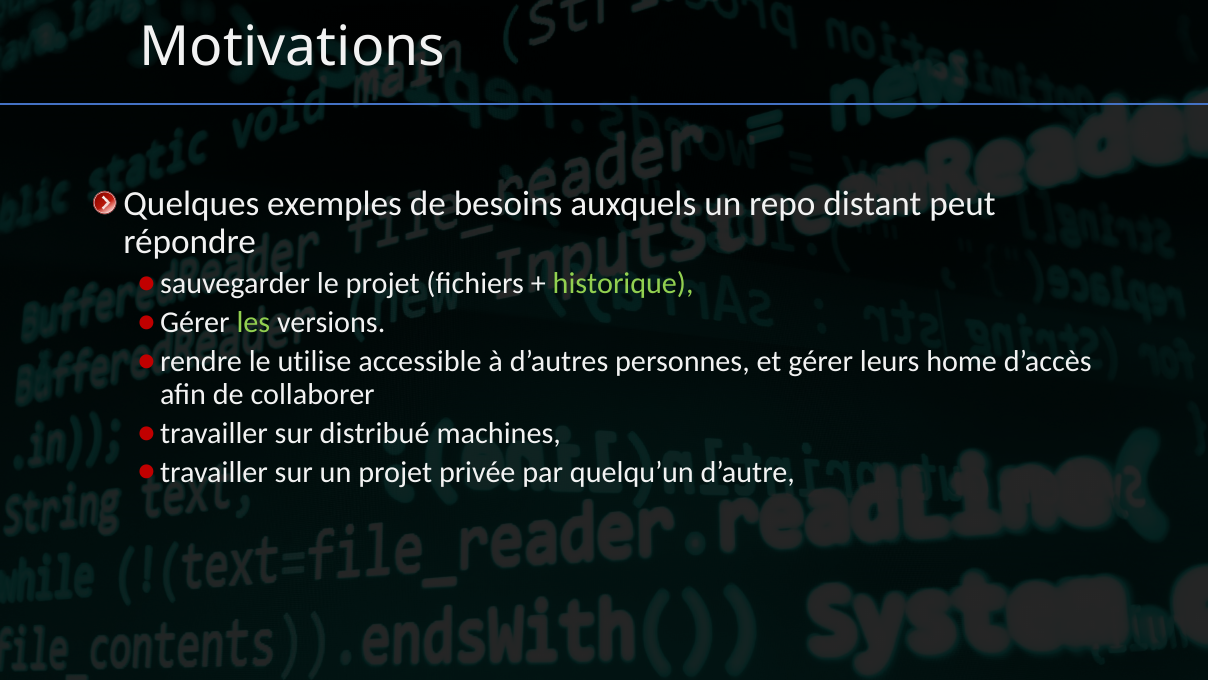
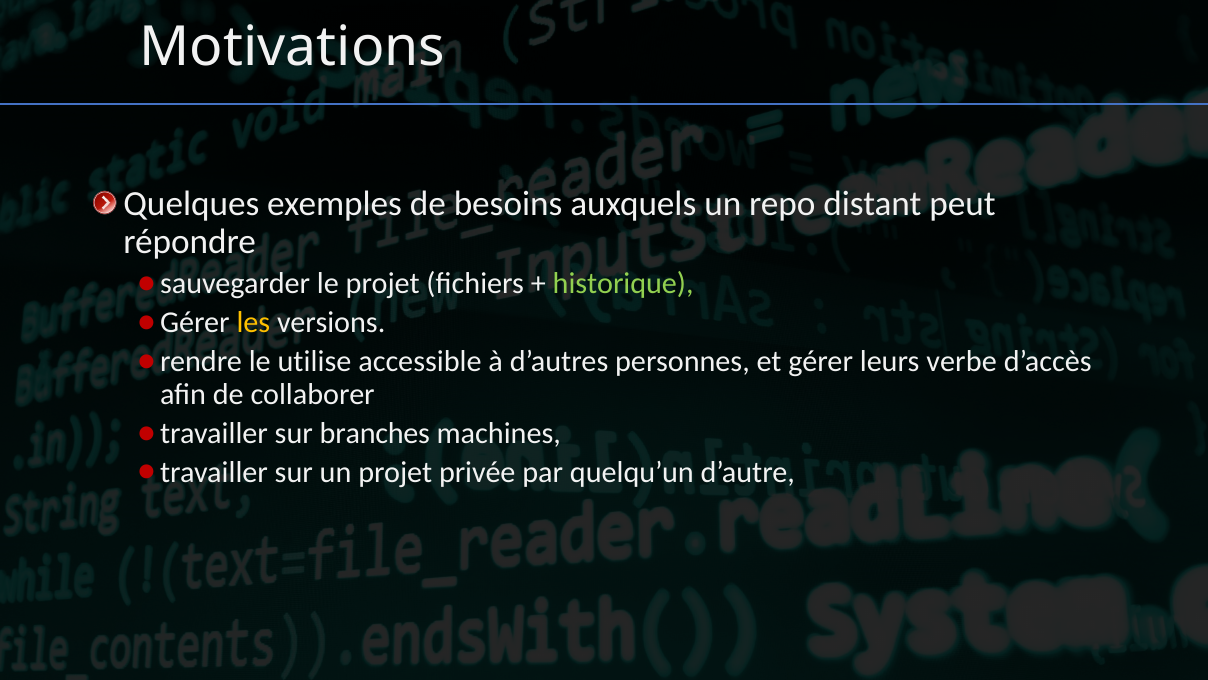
les colour: light green -> yellow (253, 323)
home: home -> verbe (962, 362)
distribué: distribué -> branches (375, 433)
